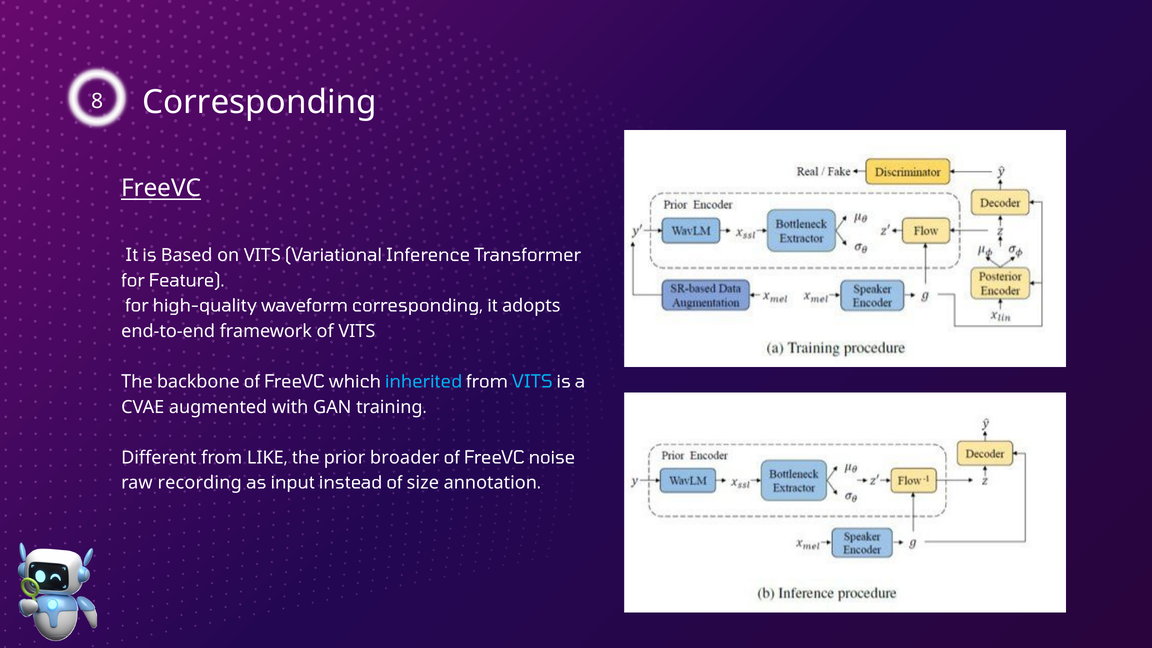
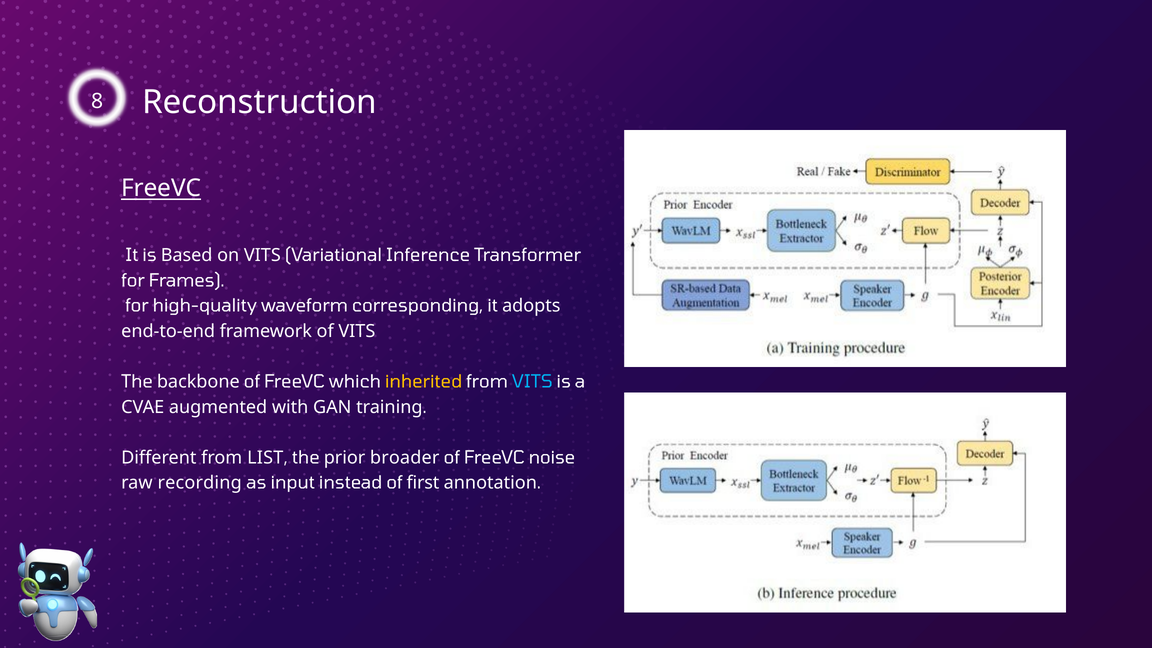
8 Corresponding: Corresponding -> Reconstruction (259, 102)
Feature: Feature -> Frames (187, 281)
inherited colour: light blue -> yellow (424, 382)
LIKE: LIKE -> LIST (265, 458)
size: size -> first (423, 483)
